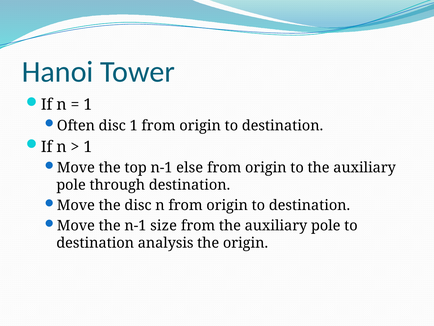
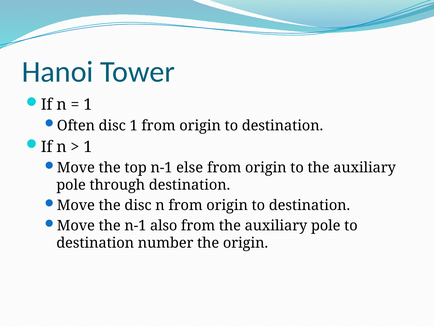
size: size -> also (164, 225)
analysis: analysis -> number (166, 243)
